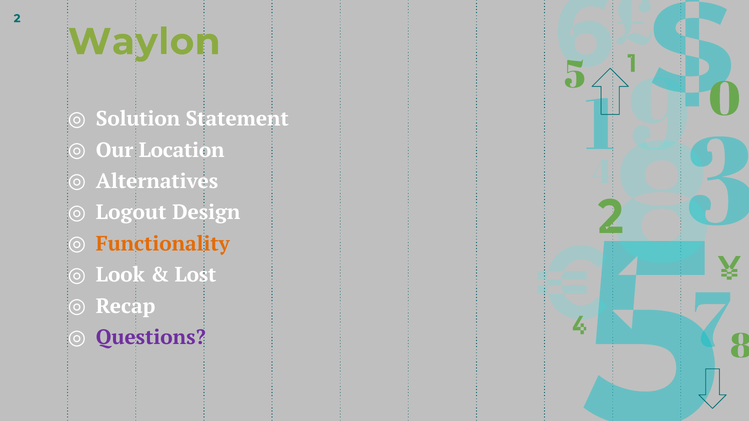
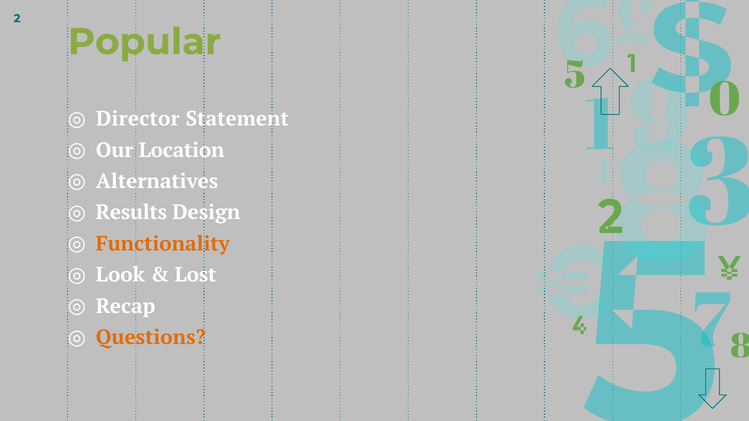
Waylon: Waylon -> Popular (144, 42)
Solution: Solution -> Director (138, 119)
Logout: Logout -> Results (131, 213)
Questions colour: purple -> orange (151, 338)
